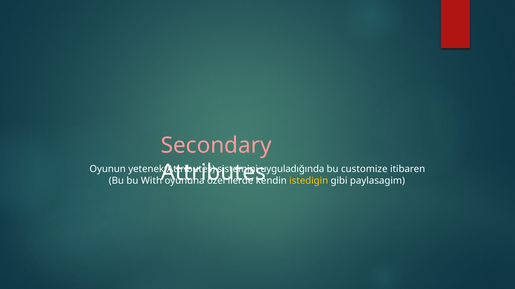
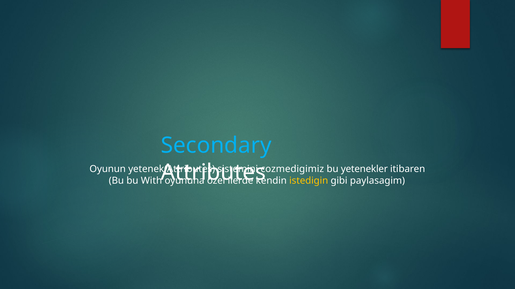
Secondary colour: pink -> light blue (216, 146)
uyguladığında: uyguladığında -> cozmedigimiz (292, 169)
customize: customize -> yetenekler (364, 169)
